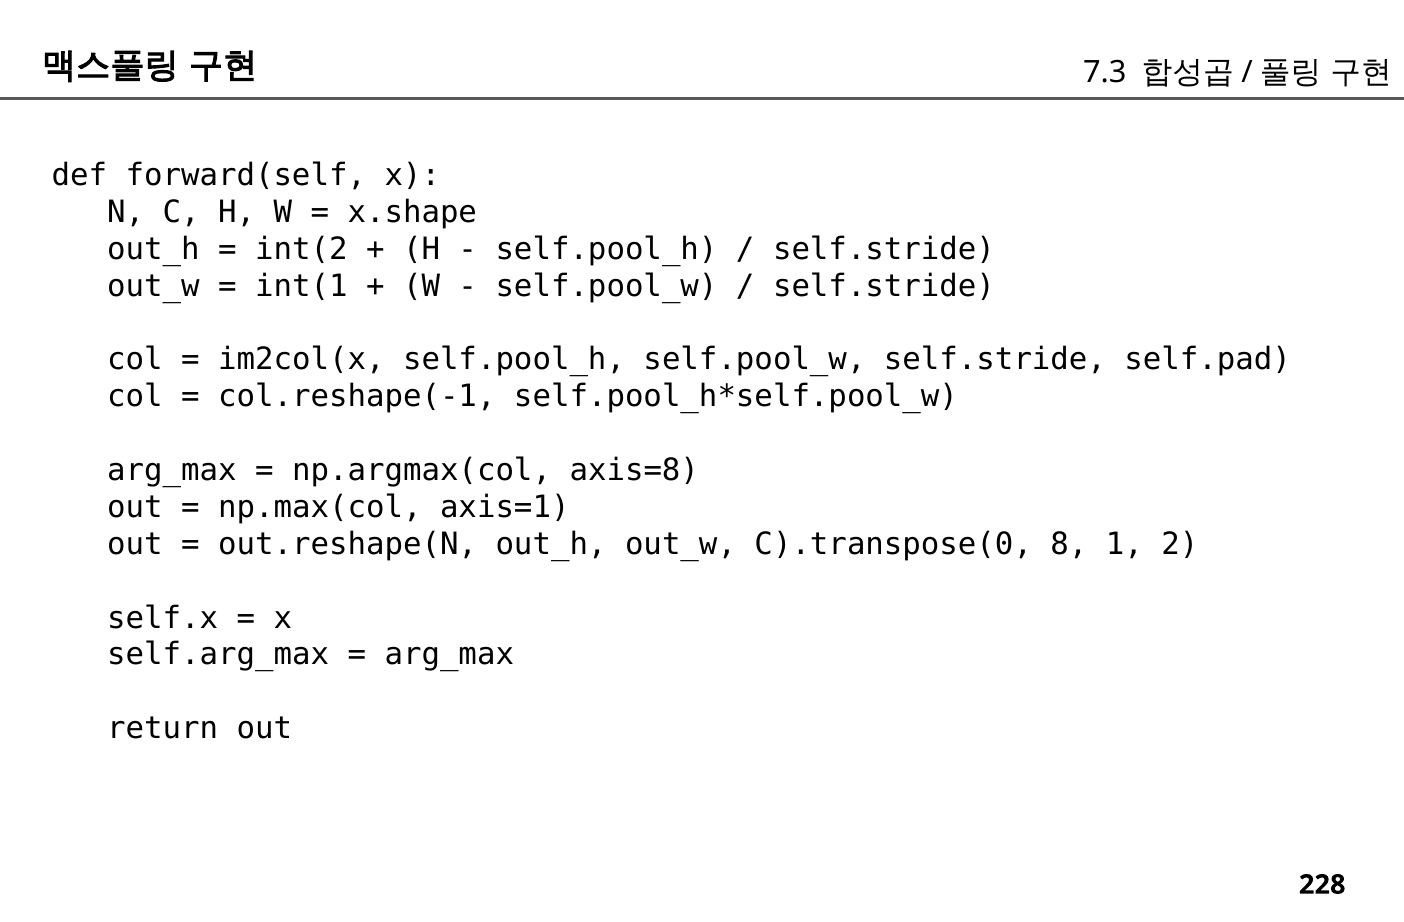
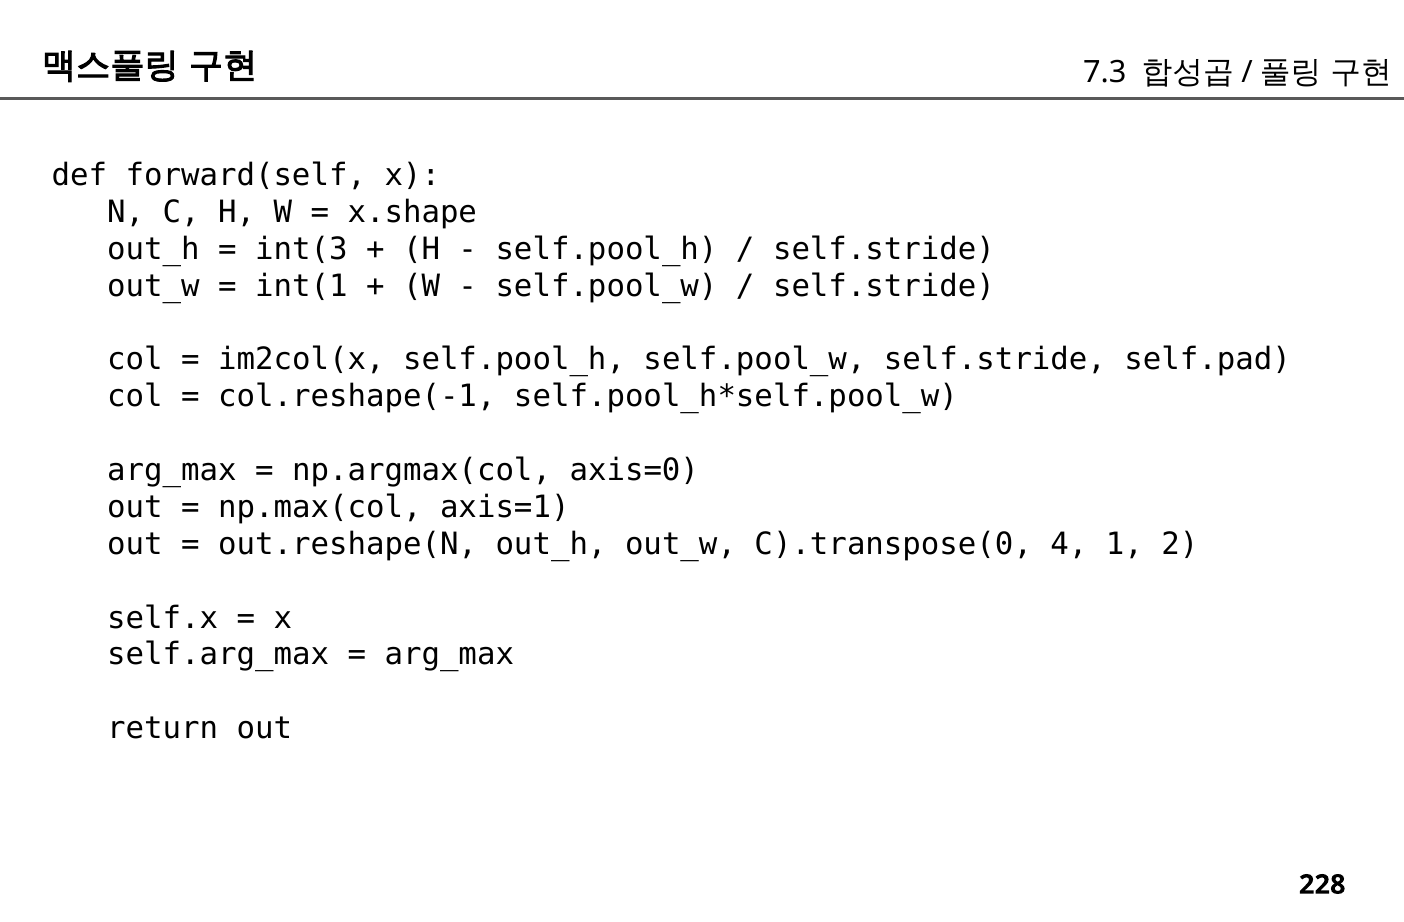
int(2: int(2 -> int(3 (301, 249)
axis=8: axis=8 -> axis=0 (634, 470)
8: 8 -> 4 (1069, 544)
